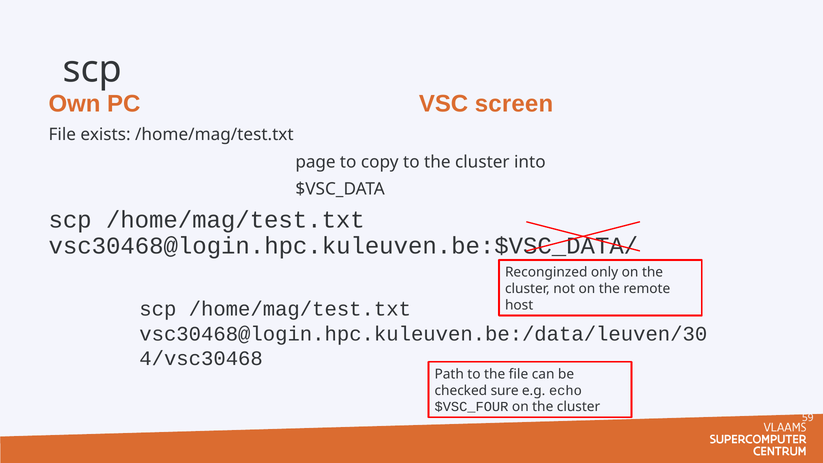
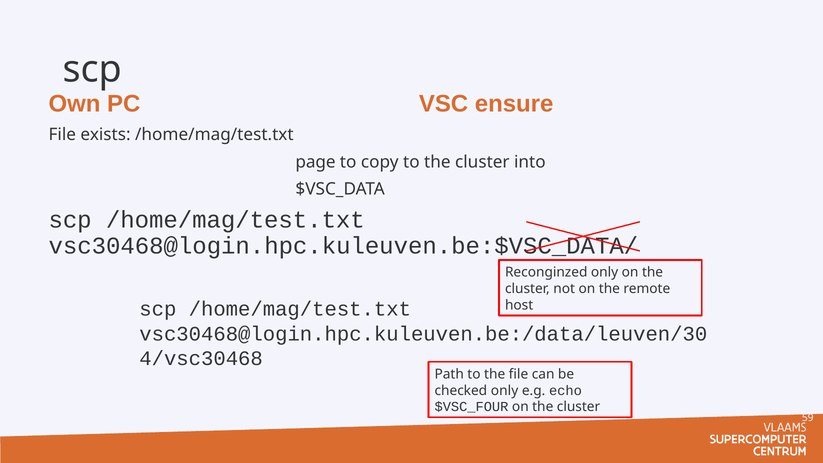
screen: screen -> ensure (514, 104)
checked sure: sure -> only (505, 390)
